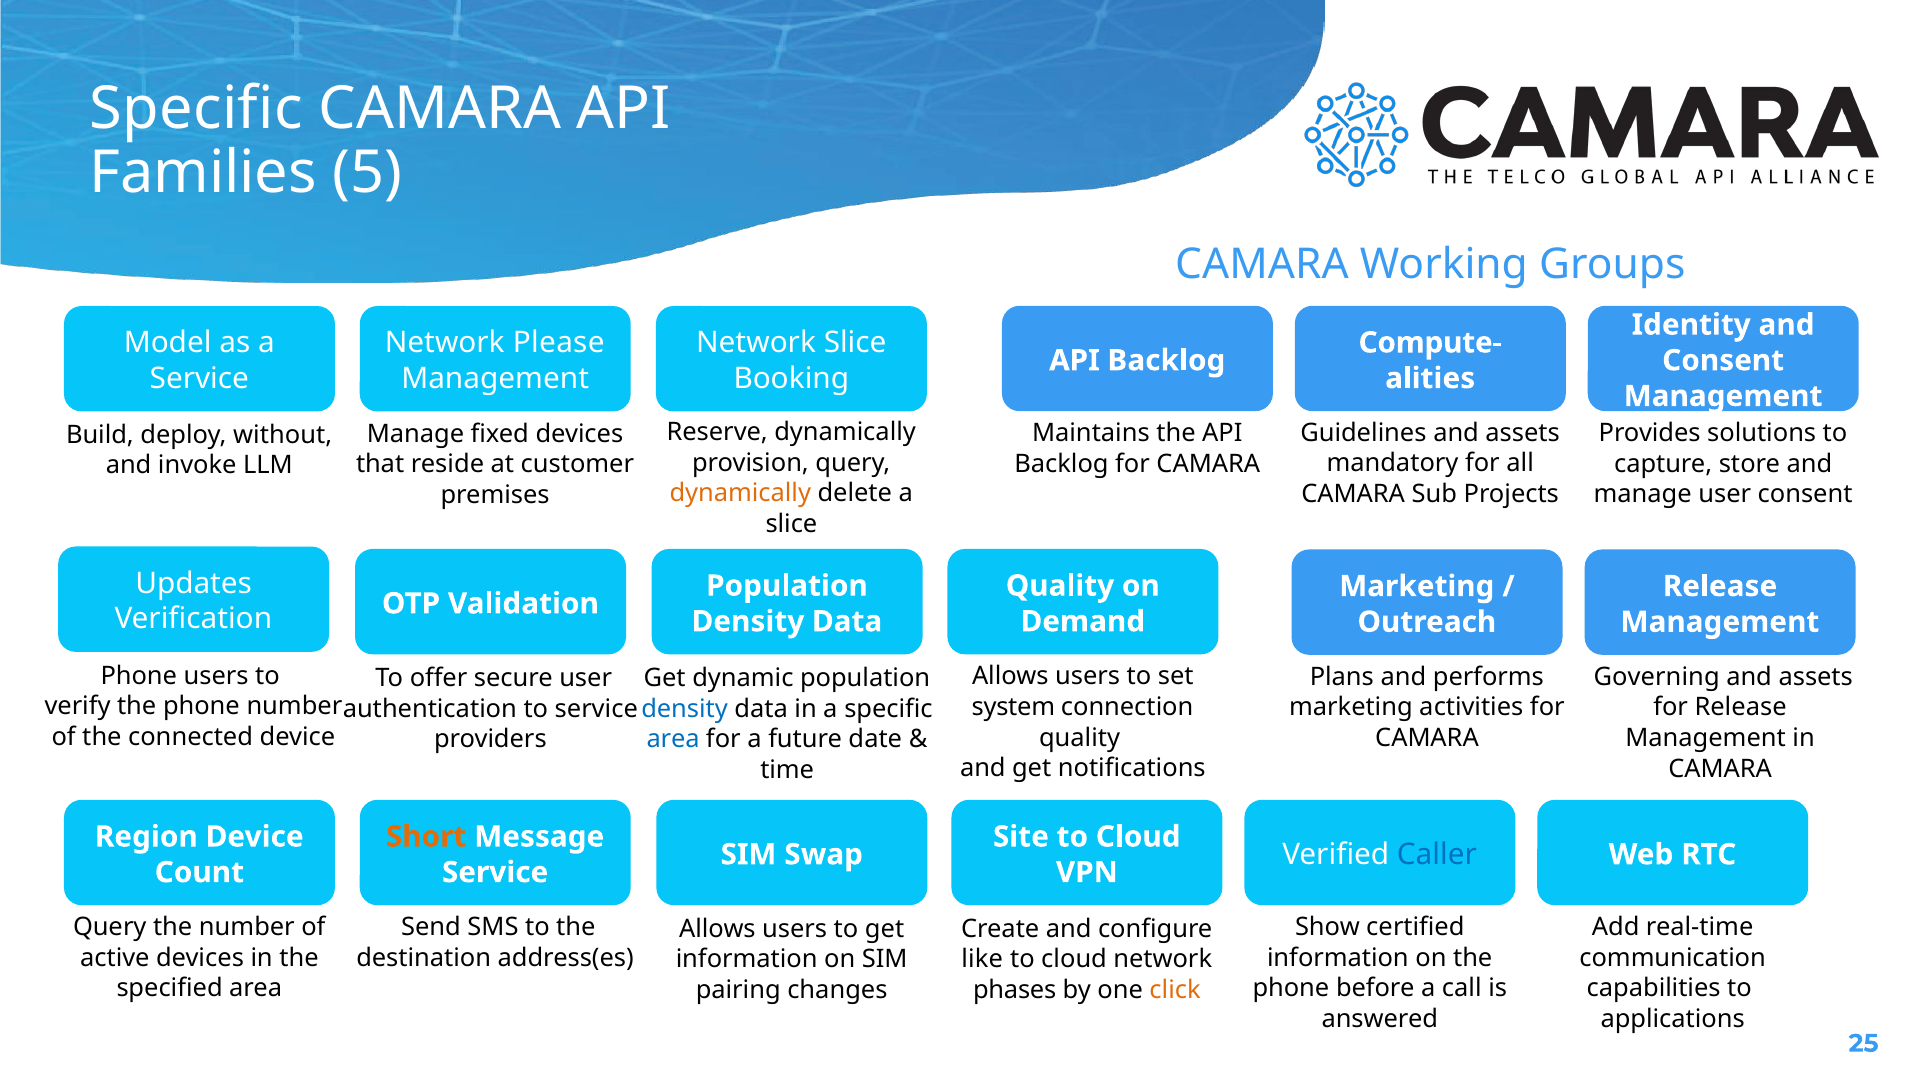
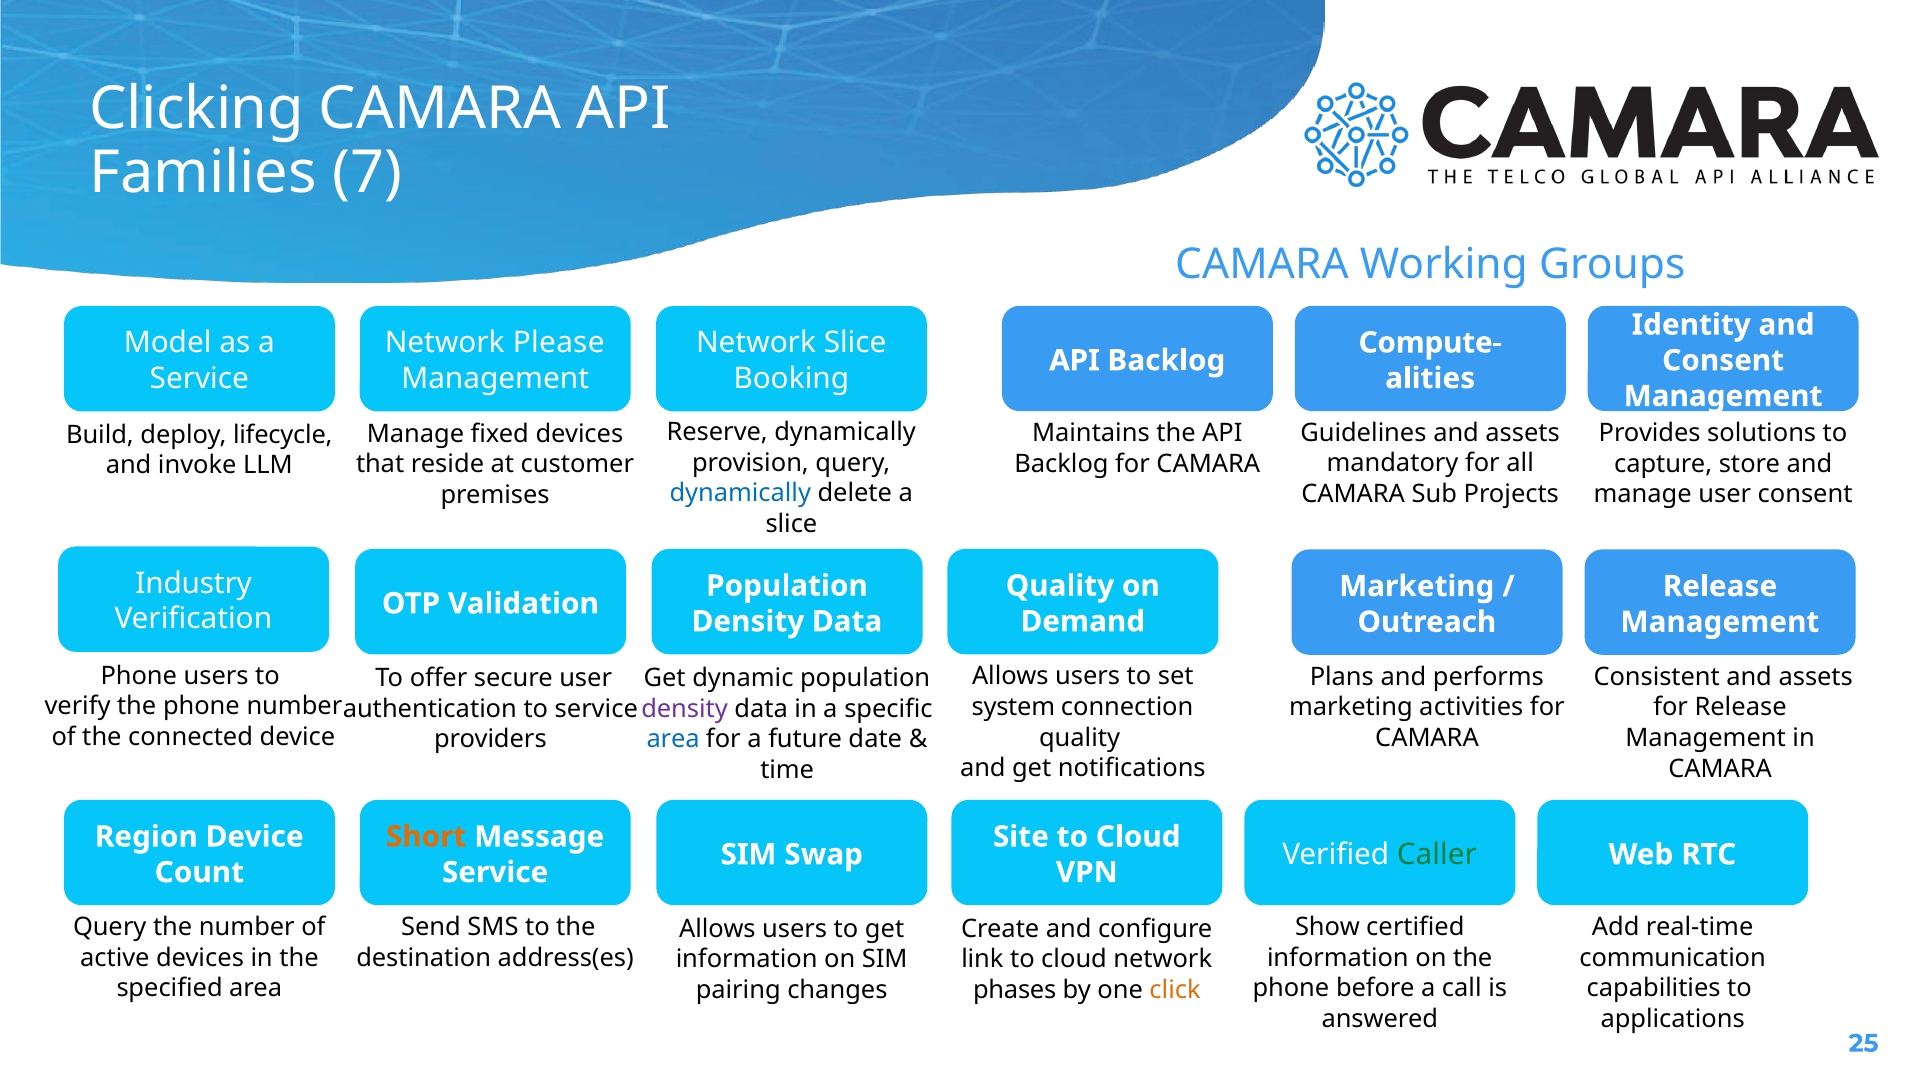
Specific: Specific -> Clicking (197, 109)
5: 5 -> 7 (367, 173)
without: without -> lifecycle (283, 435)
dynamically colour: orange -> blue (740, 494)
Updates: Updates -> Industry (194, 584)
Governing: Governing -> Consistent (1657, 677)
density colour: blue -> purple (685, 709)
Caller colour: blue -> green (1437, 855)
like: like -> link (982, 960)
